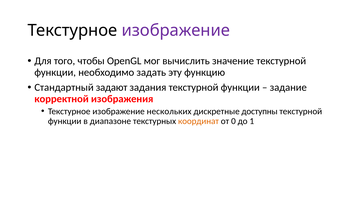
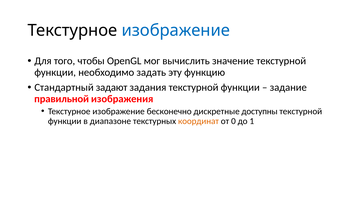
изображение colour: purple -> blue (176, 30)
корректной: корректной -> правильной (62, 99)
нескольких: нескольких -> бесконечно (169, 112)
